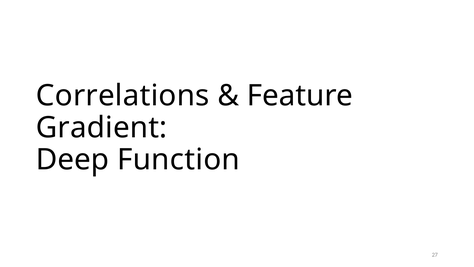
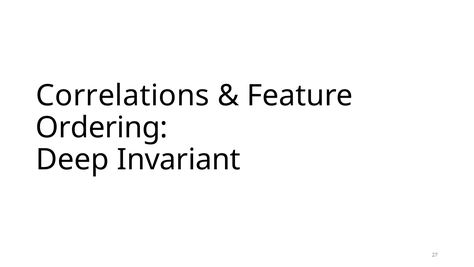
Gradient: Gradient -> Ordering (102, 127)
Function: Function -> Invariant (179, 159)
